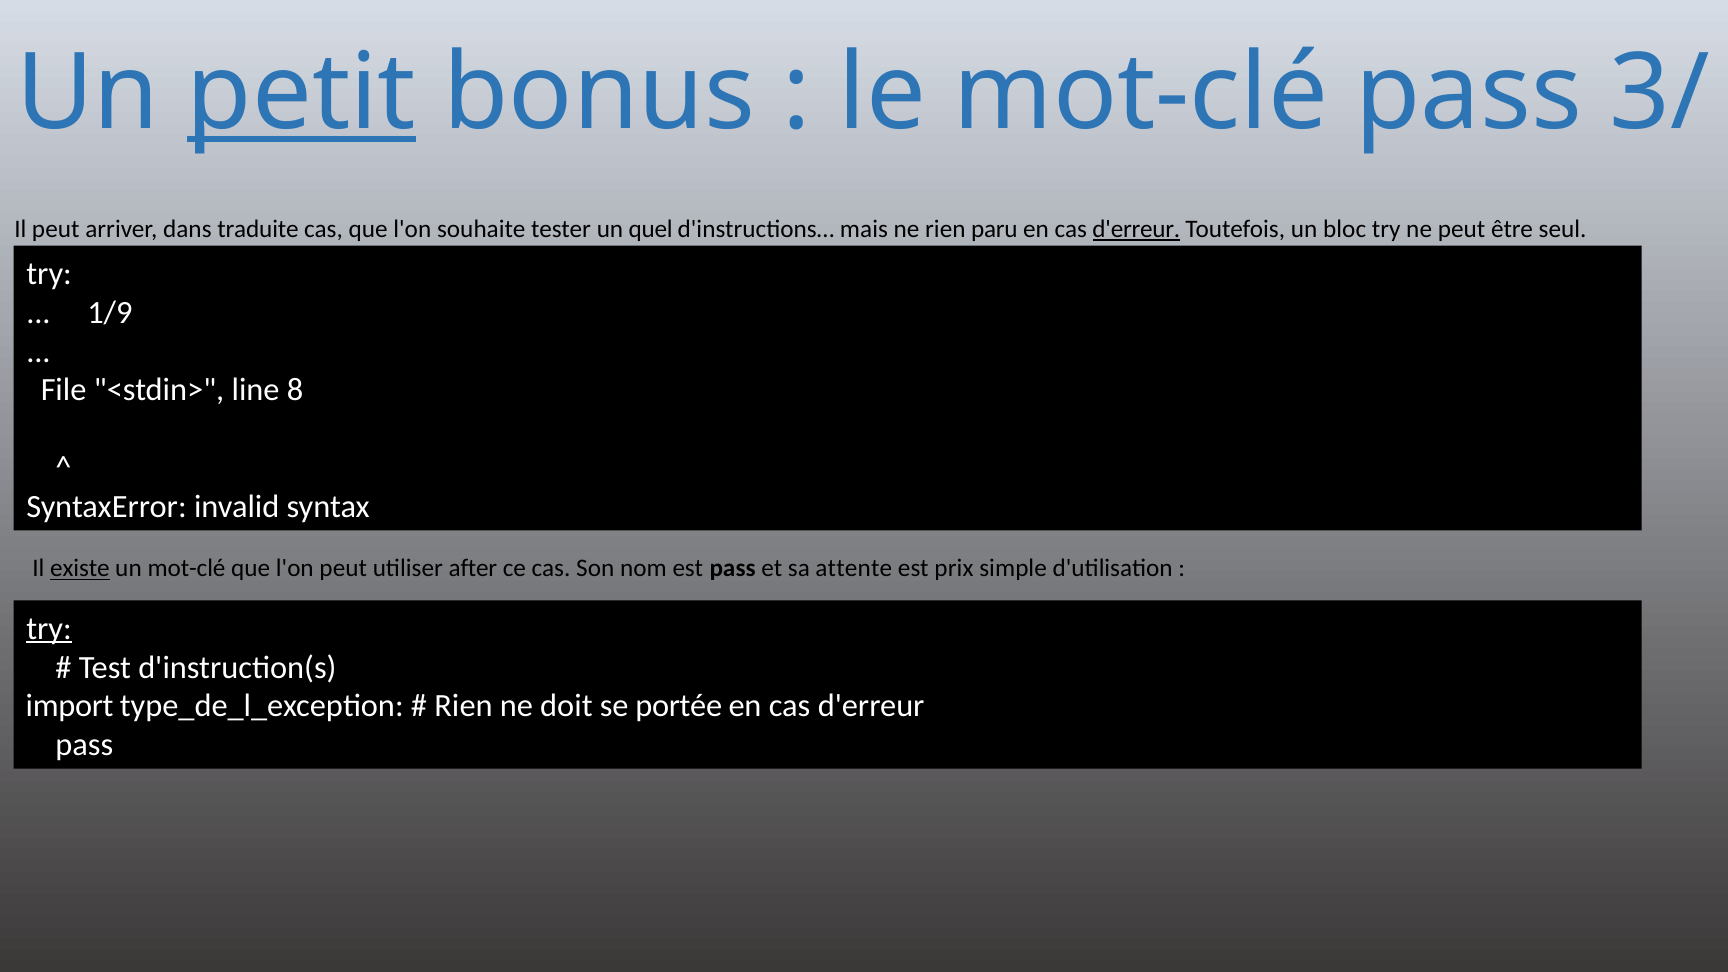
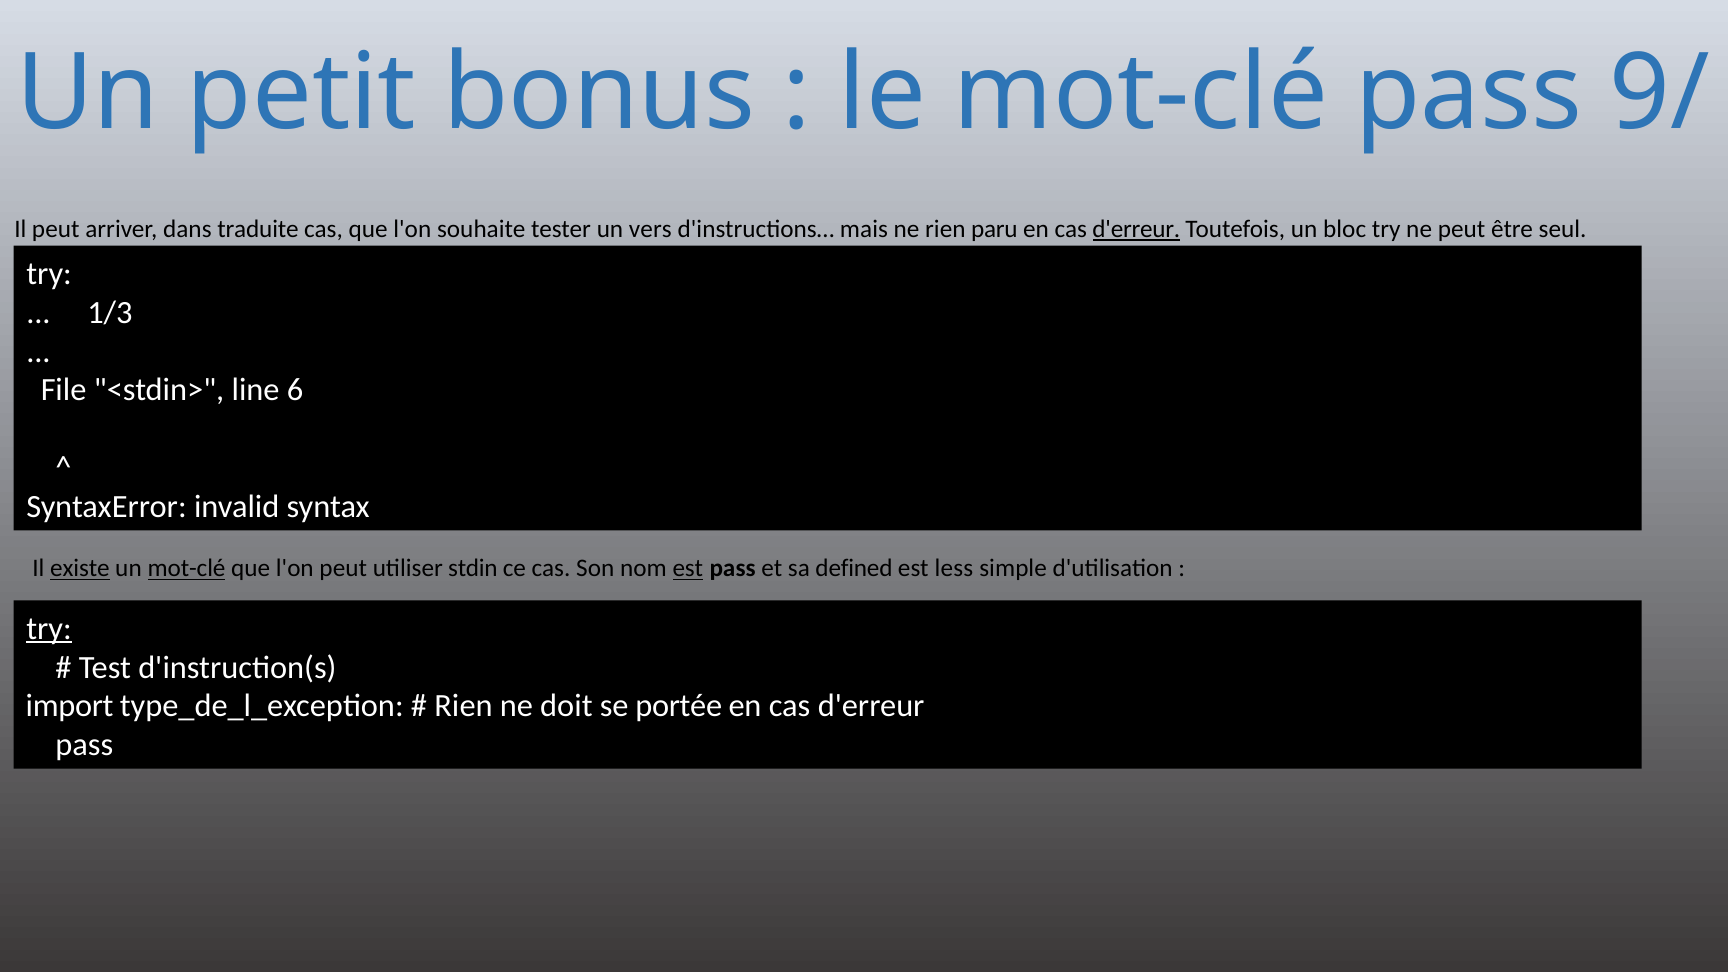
petit underline: present -> none (302, 93)
3/: 3/ -> 9/ (1660, 93)
quel: quel -> vers (650, 229)
1/9: 1/9 -> 1/3 (110, 313)
8: 8 -> 6 (295, 390)
mot-clé underline: none -> present (187, 569)
after: after -> stdin (473, 569)
est underline: none -> present (688, 569)
attente: attente -> defined (854, 569)
prix: prix -> less (954, 569)
